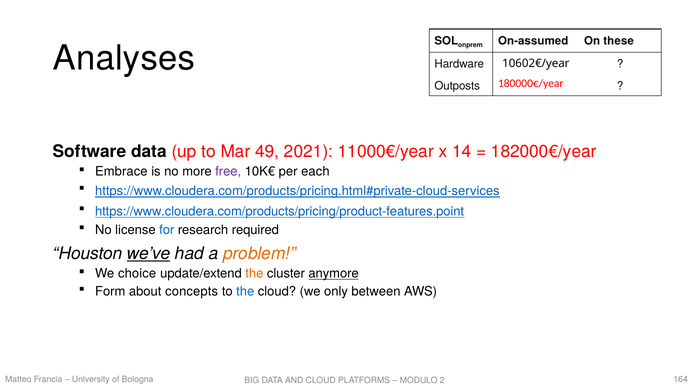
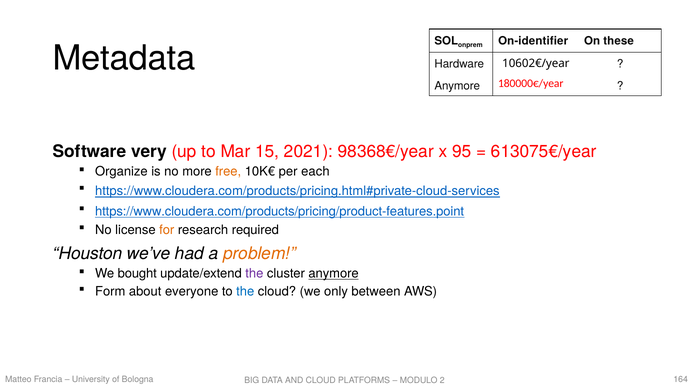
On-assumed: On-assumed -> On-identifier (533, 41)
Analyses: Analyses -> Metadata (124, 58)
Outposts: Outposts -> Anymore (457, 86)
Software data: data -> very (149, 152)
49: 49 -> 15 (267, 152)
11000€/year: 11000€/year -> 98368€/year (386, 152)
14: 14 -> 95 (462, 152)
182000€/year: 182000€/year -> 613075€/year (544, 152)
Embrace: Embrace -> Organize (121, 172)
free colour: purple -> orange (228, 172)
for colour: blue -> orange (167, 230)
we’ve underline: present -> none (149, 254)
choice: choice -> bought (137, 274)
the colour: orange -> purple (254, 274)
concepts: concepts -> everyone (192, 291)
